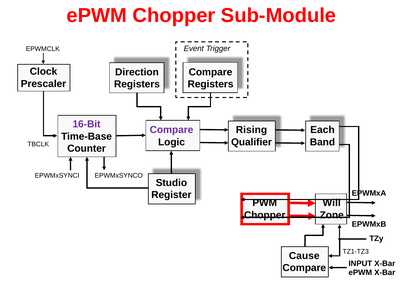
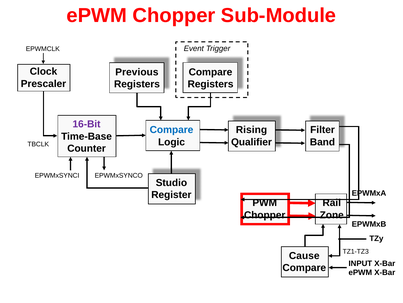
Direction: Direction -> Previous (137, 72)
Compare colour: purple -> blue (171, 130)
Each: Each -> Filter (323, 130)
Will: Will -> Rail (332, 202)
